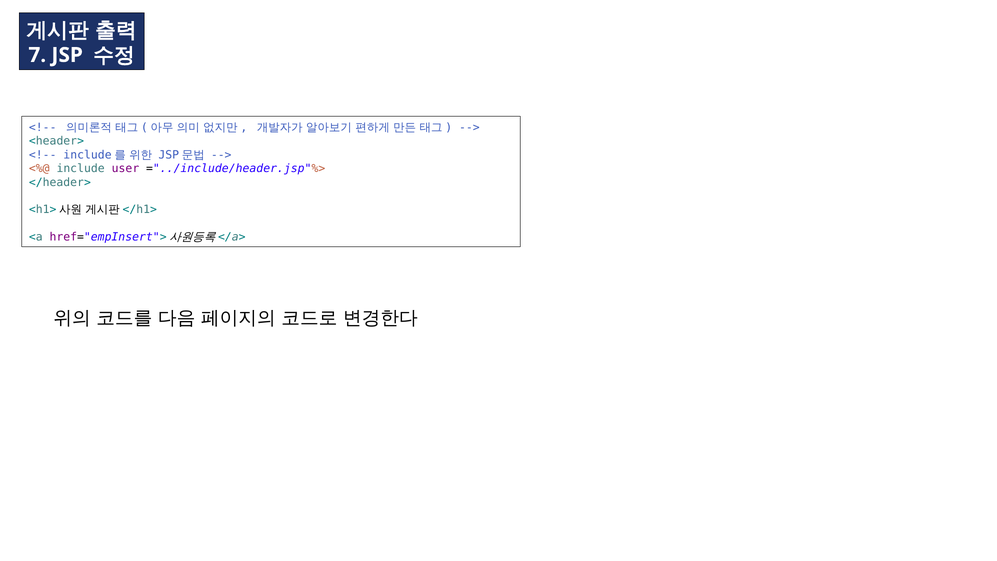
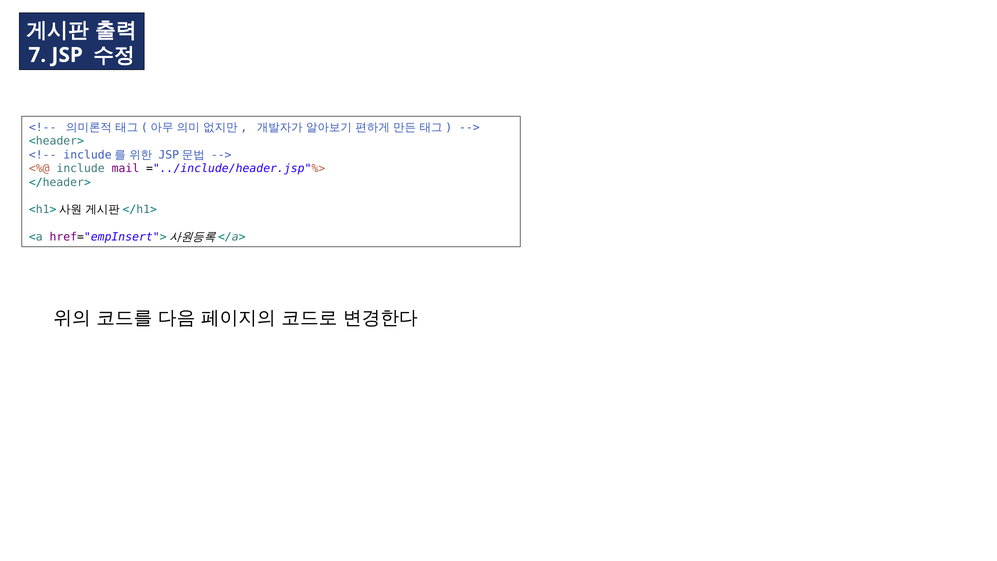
user: user -> mail (125, 168)
